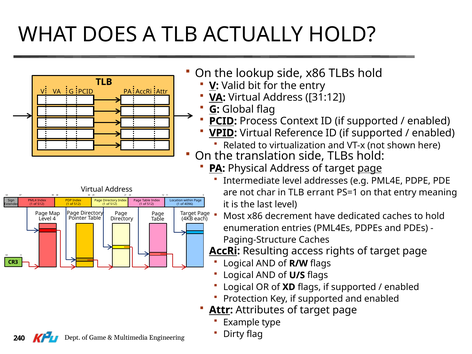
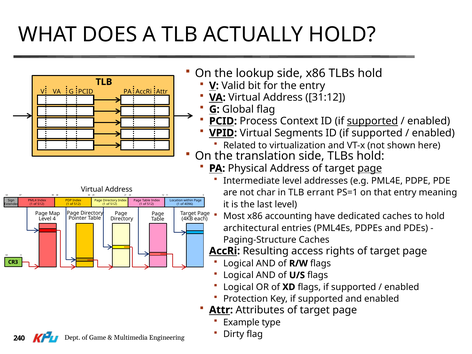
supported underline: none -> present (372, 121)
Reference: Reference -> Segments (299, 133)
decrement: decrement -> accounting (289, 216)
enumeration: enumeration -> architectural (251, 228)
